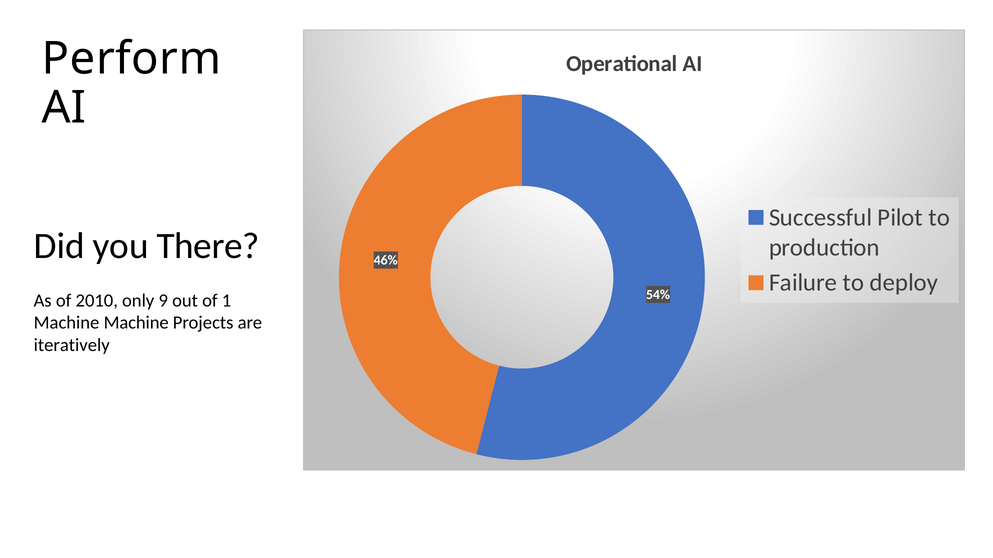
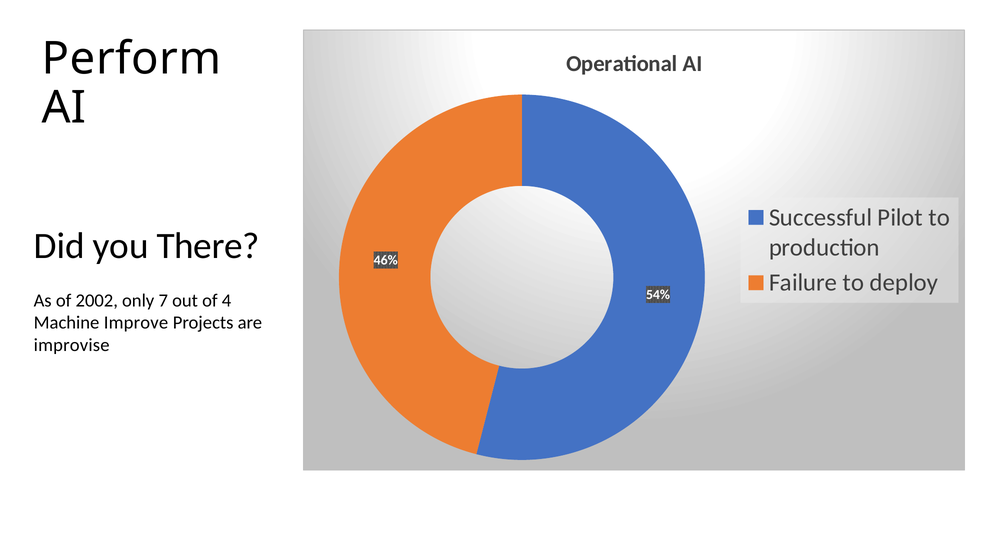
2010: 2010 -> 2002 (97, 301)
9: 9 -> 7 (163, 301)
1: 1 -> 4 (227, 301)
Machine Machine: Machine -> Improve (136, 323)
iteratively: iteratively -> improvise (72, 346)
